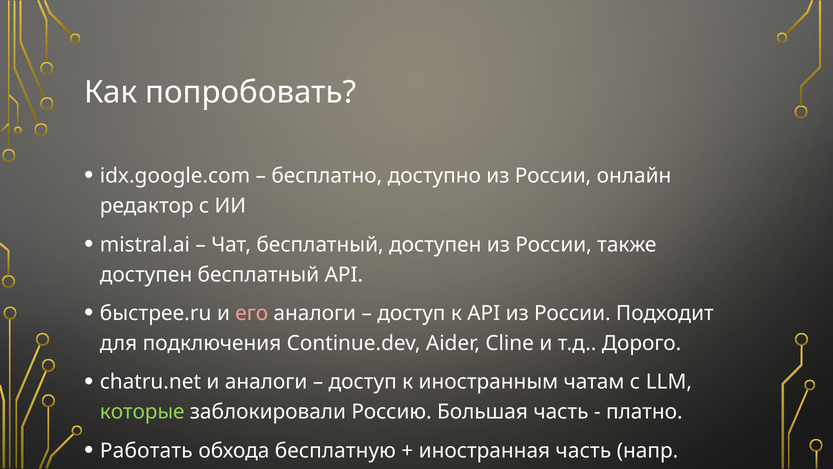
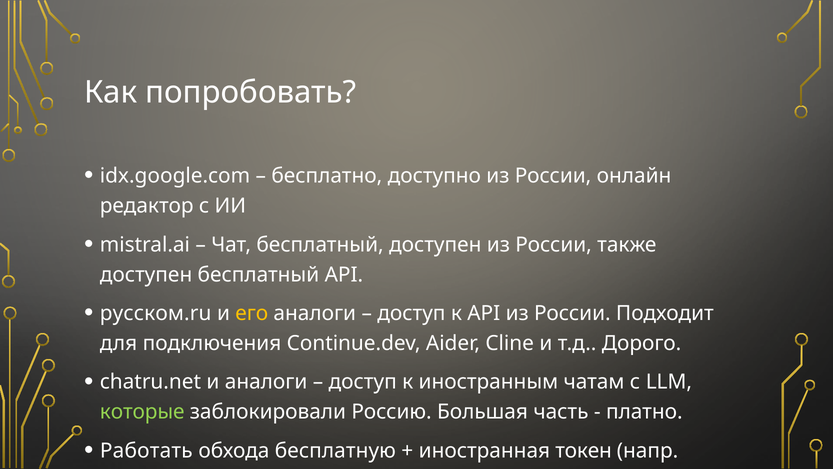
быстрее.ru: быстрее.ru -> русском.ru (156, 313)
его colour: pink -> yellow (252, 313)
иностранная часть: часть -> токен (584, 450)
